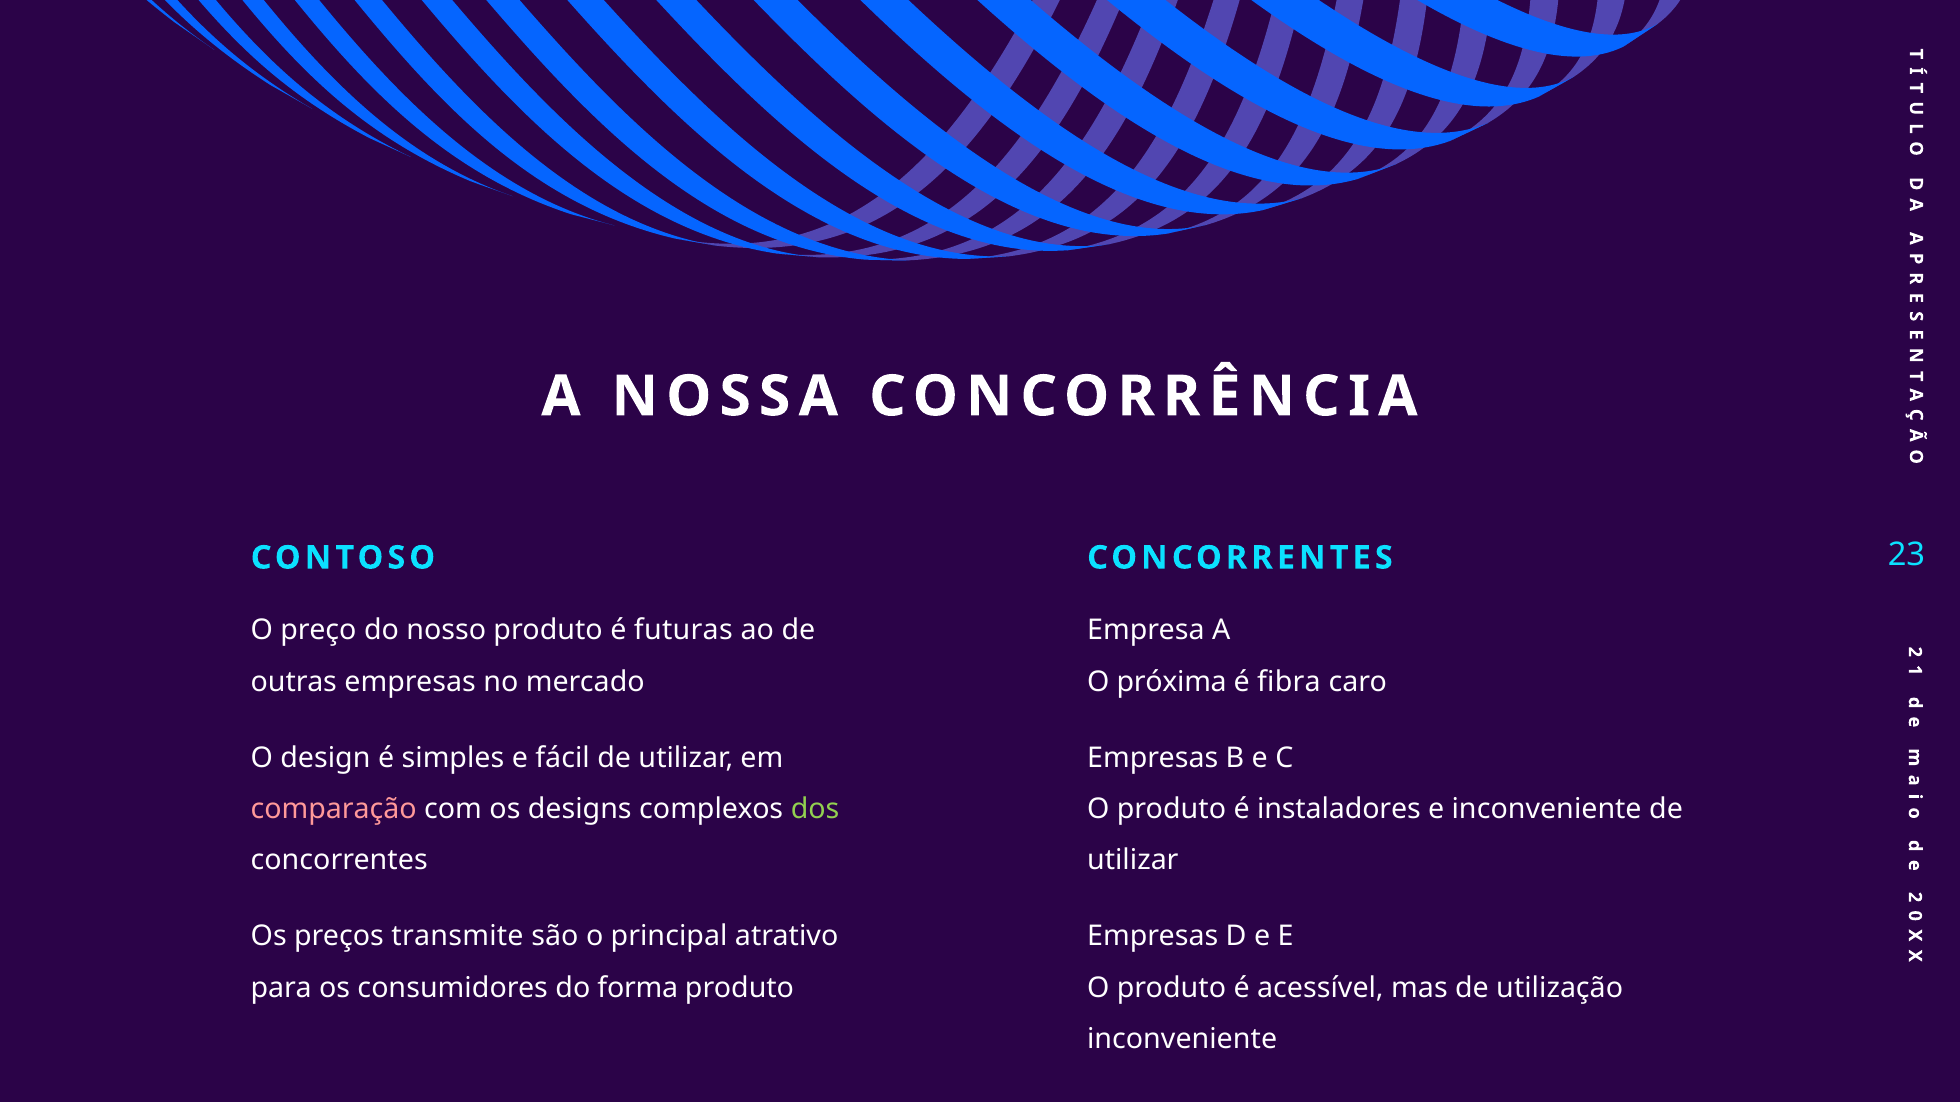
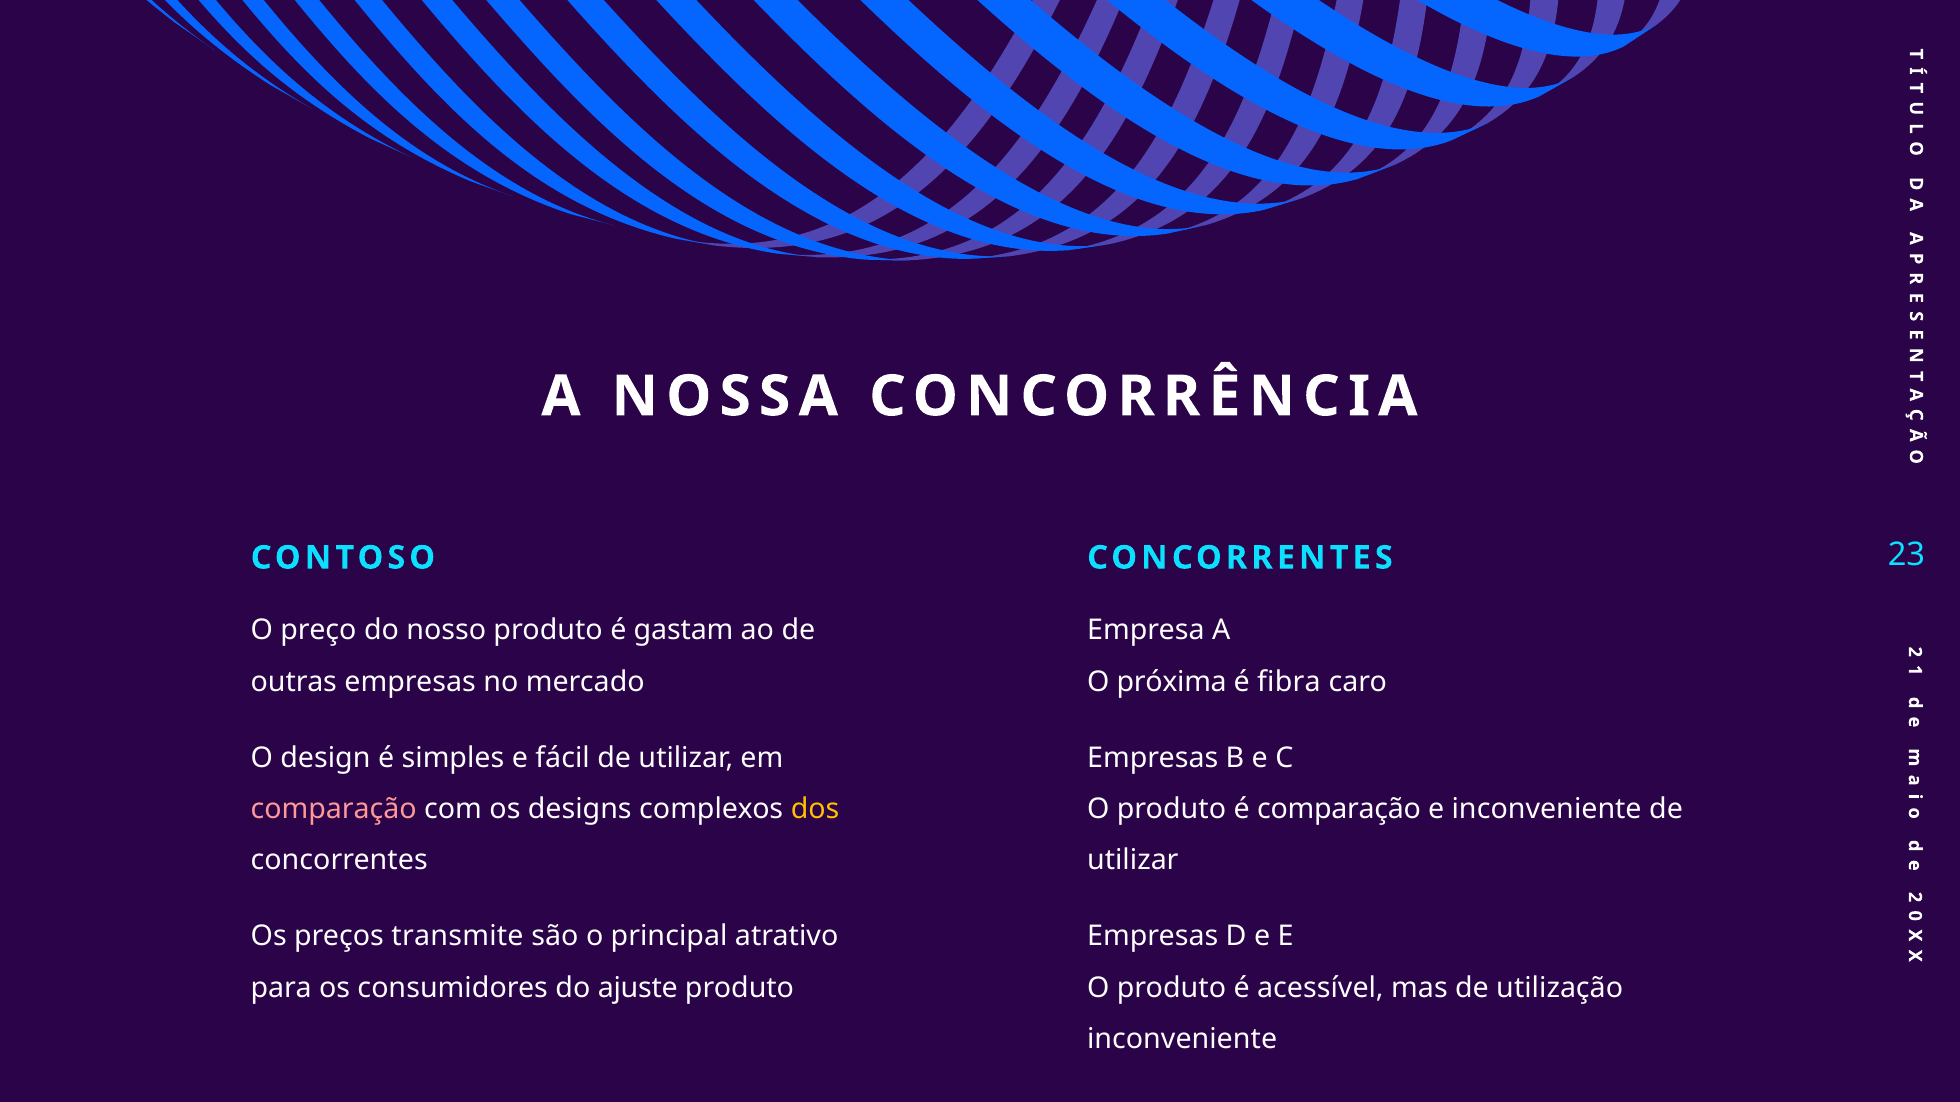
futuras: futuras -> gastam (684, 631)
dos colour: light green -> yellow (815, 809)
é instaladores: instaladores -> comparação (1339, 809)
forma: forma -> ajuste (638, 988)
